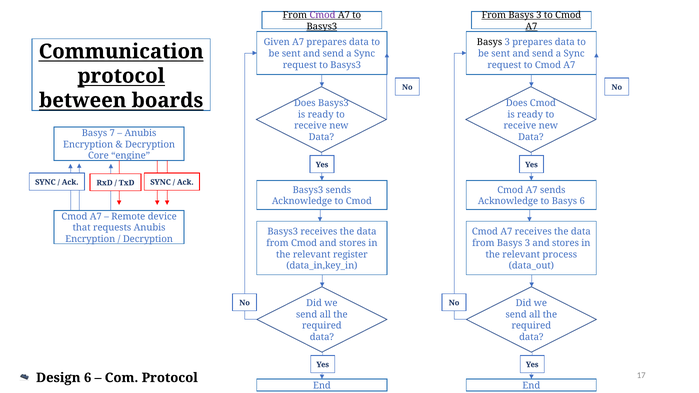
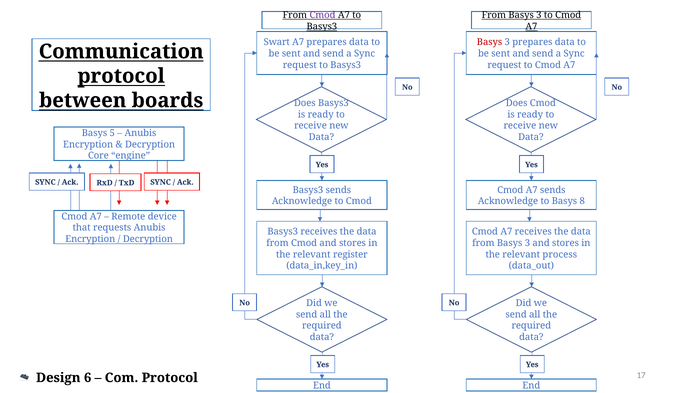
Given: Given -> Swart (277, 42)
Basys colour: black -> red (490, 42)
7: 7 -> 5 (112, 133)
Basys 6: 6 -> 8 (582, 201)
